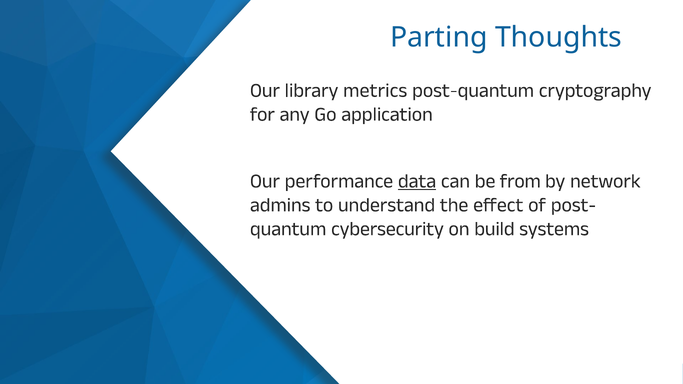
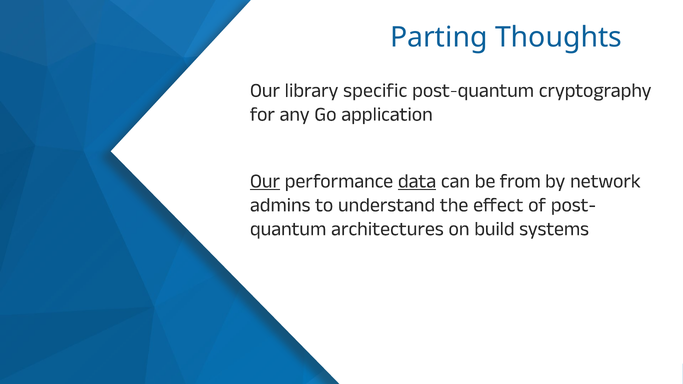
metrics: metrics -> specific (375, 90)
Our underline: none -> present (265, 181)
cybersecurity: cybersecurity -> architectures (387, 229)
